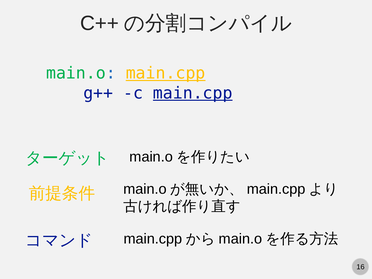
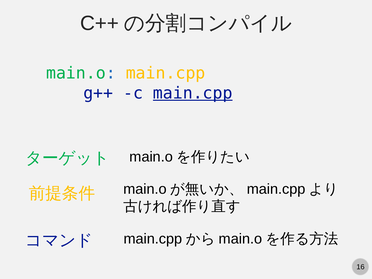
main.cpp underline: present -> none (166, 73)
